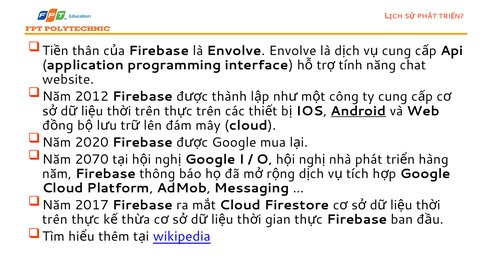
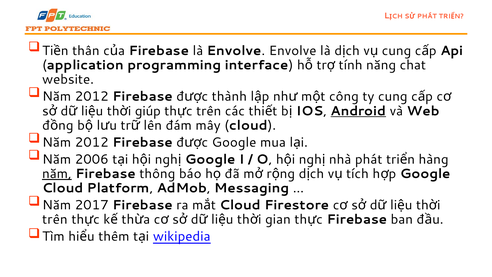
i trên: trên -> giúp (148, 111)
2020: 2020 -> 2012 (92, 142)
2070: 2070 -> 2006 (92, 159)
năm underline: none -> present (57, 174)
